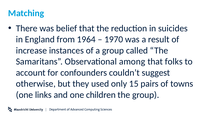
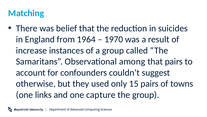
that folks: folks -> pairs (174, 61)
children: children -> capture (101, 94)
